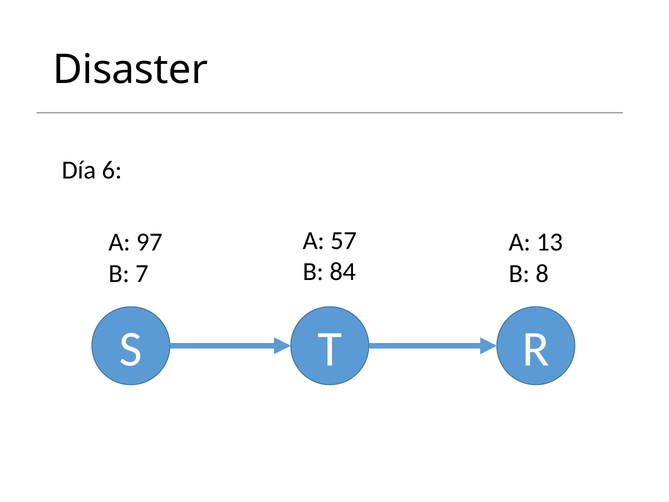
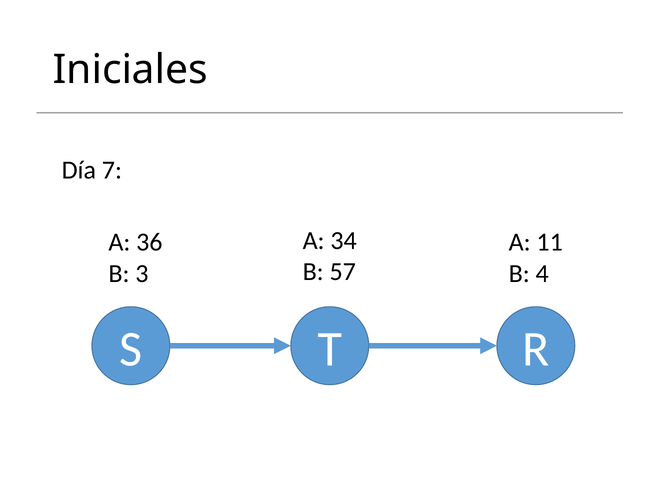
Disaster: Disaster -> Iniciales (130, 70)
6: 6 -> 7 (112, 170)
57: 57 -> 34 (344, 240)
97: 97 -> 36 (149, 242)
13: 13 -> 11 (550, 242)
84: 84 -> 57 (343, 272)
7: 7 -> 3 (142, 273)
8: 8 -> 4 (542, 273)
